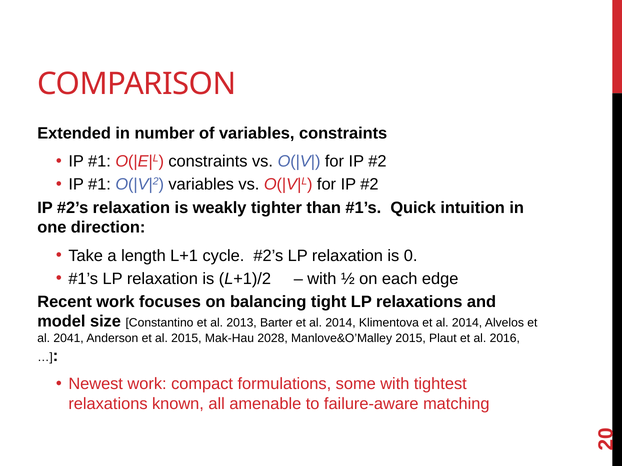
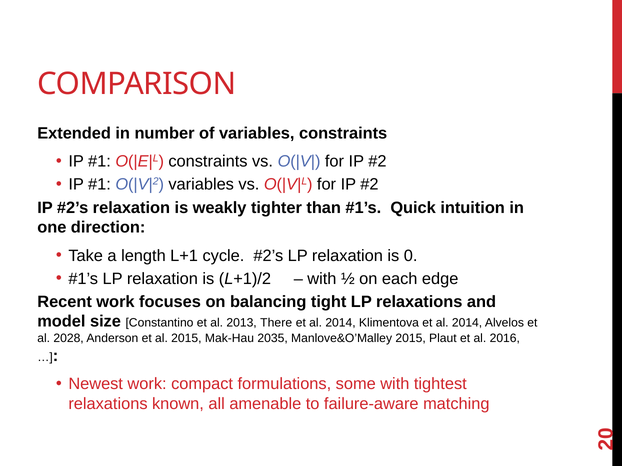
Barter: Barter -> There (276, 323)
2041: 2041 -> 2028 (69, 339)
2028: 2028 -> 2035 (273, 339)
